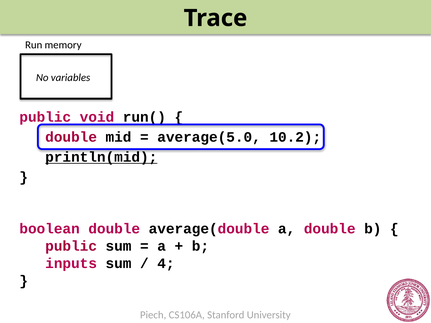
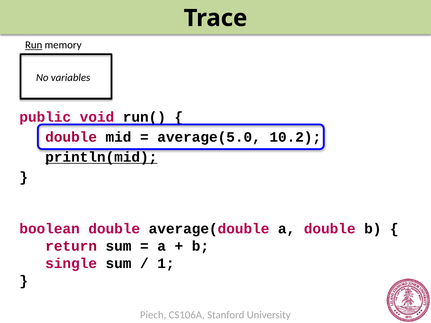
Run underline: none -> present (34, 45)
public: public -> return (71, 246)
inputs: inputs -> single (71, 264)
4: 4 -> 1 (166, 264)
